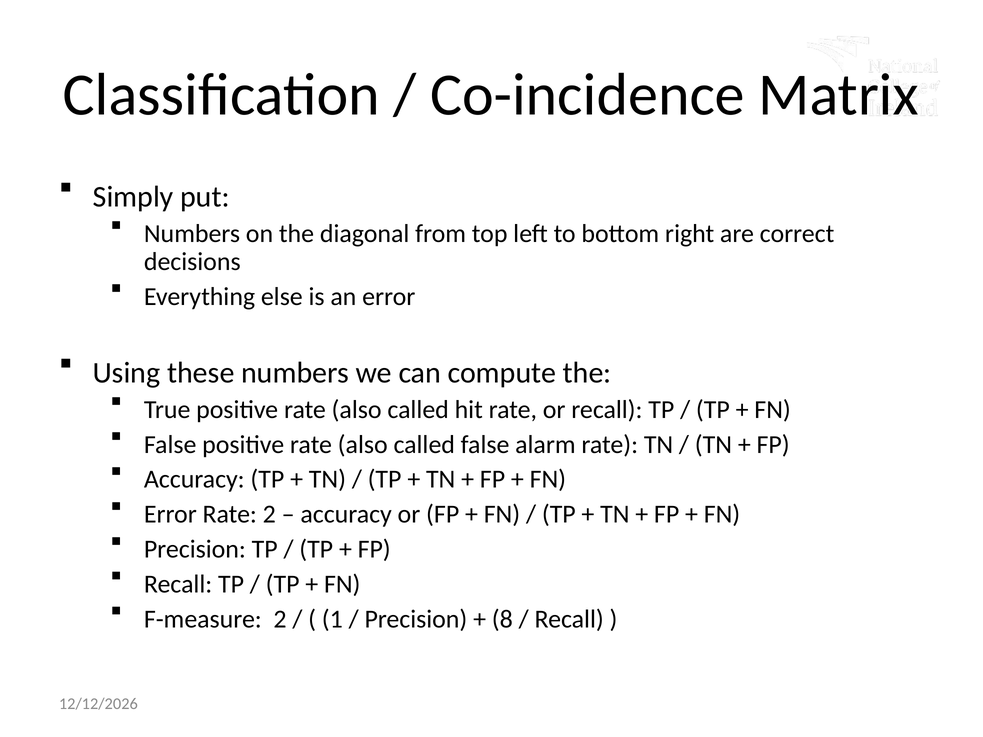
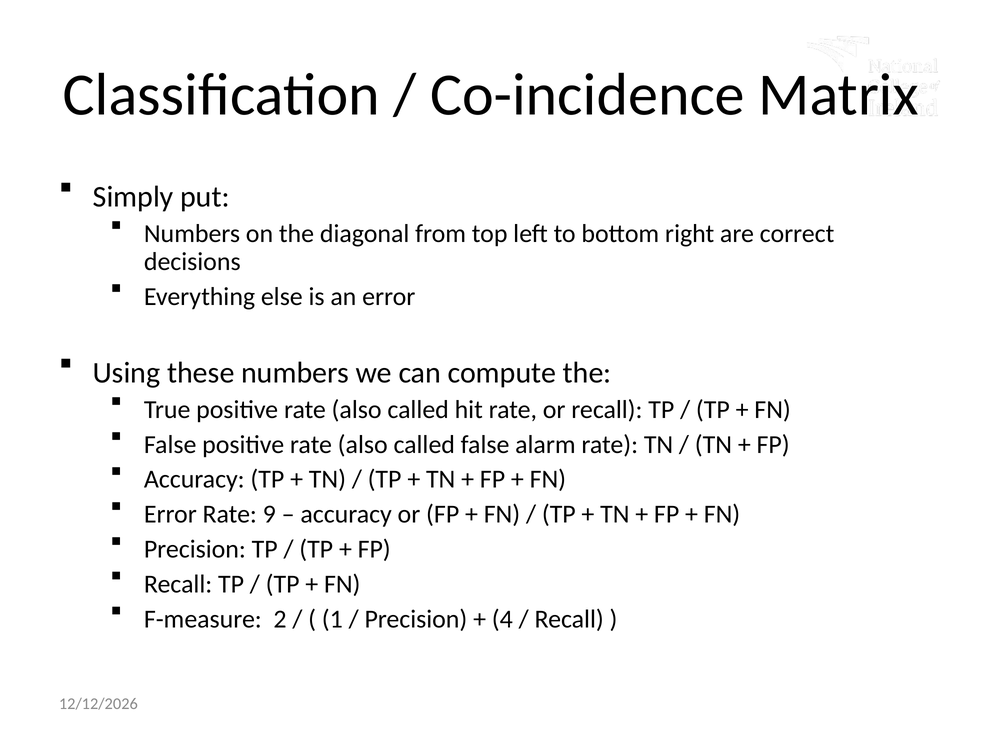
Rate 2: 2 -> 9 (269, 514)
8: 8 -> 4 (502, 619)
